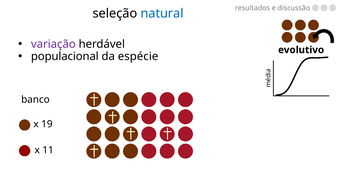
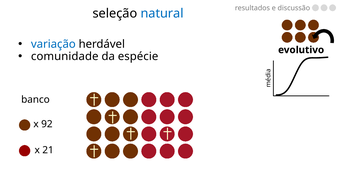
variação colour: purple -> blue (53, 44)
populacional: populacional -> comunidade (65, 56)
19: 19 -> 92 (47, 124)
11: 11 -> 21 (48, 150)
